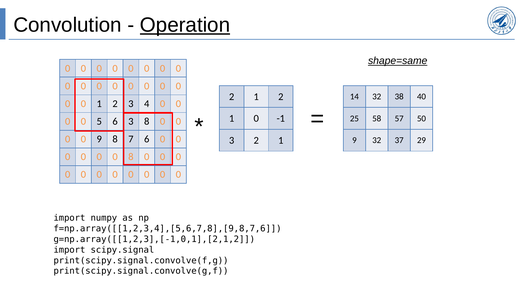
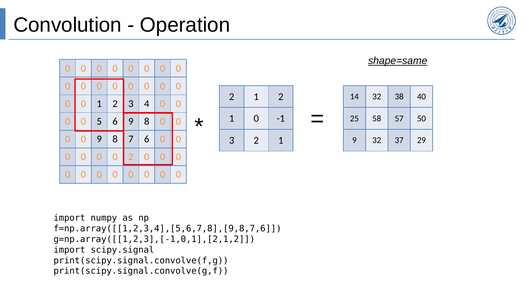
Operation underline: present -> none (185, 25)
6 3: 3 -> 9 (131, 121)
8: 8 -> 2 (131, 157)
